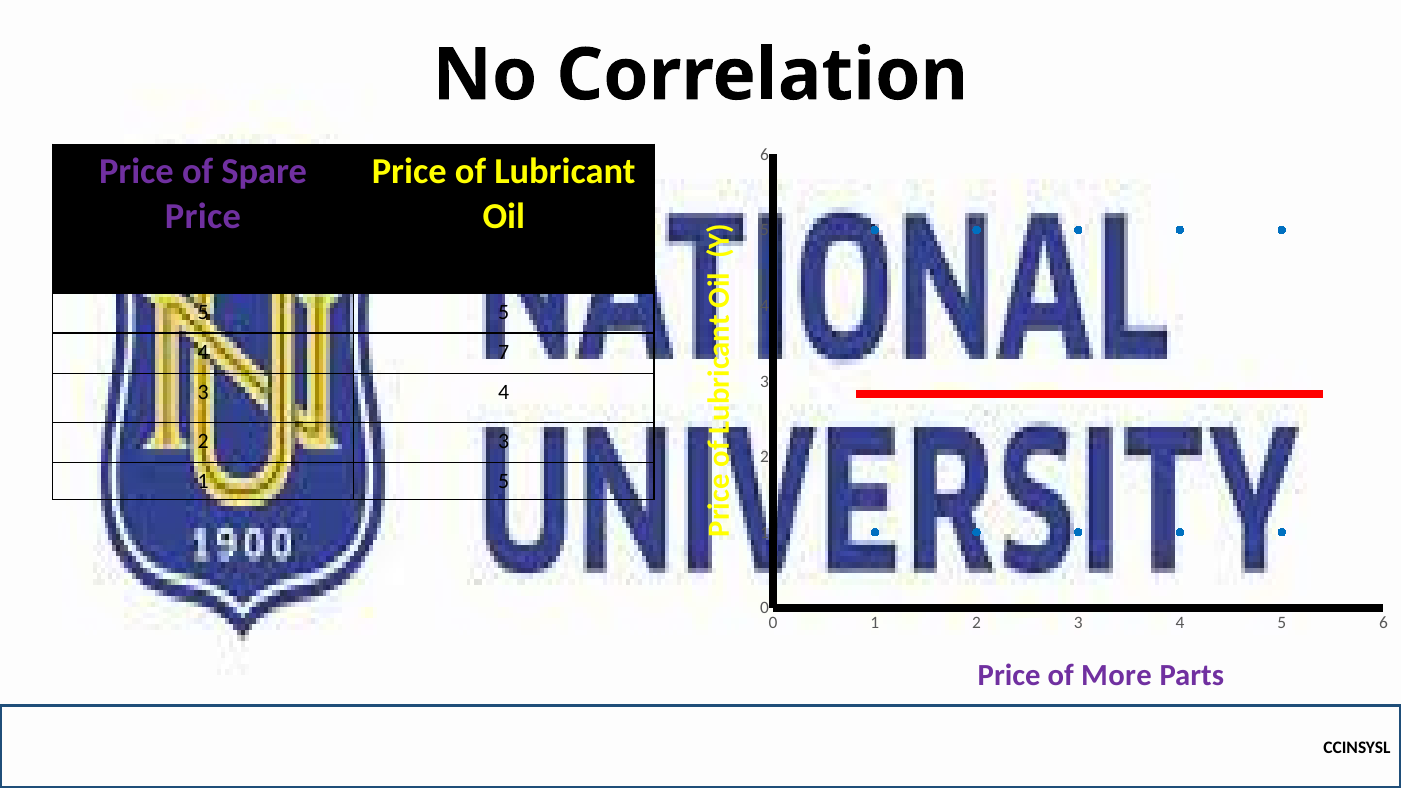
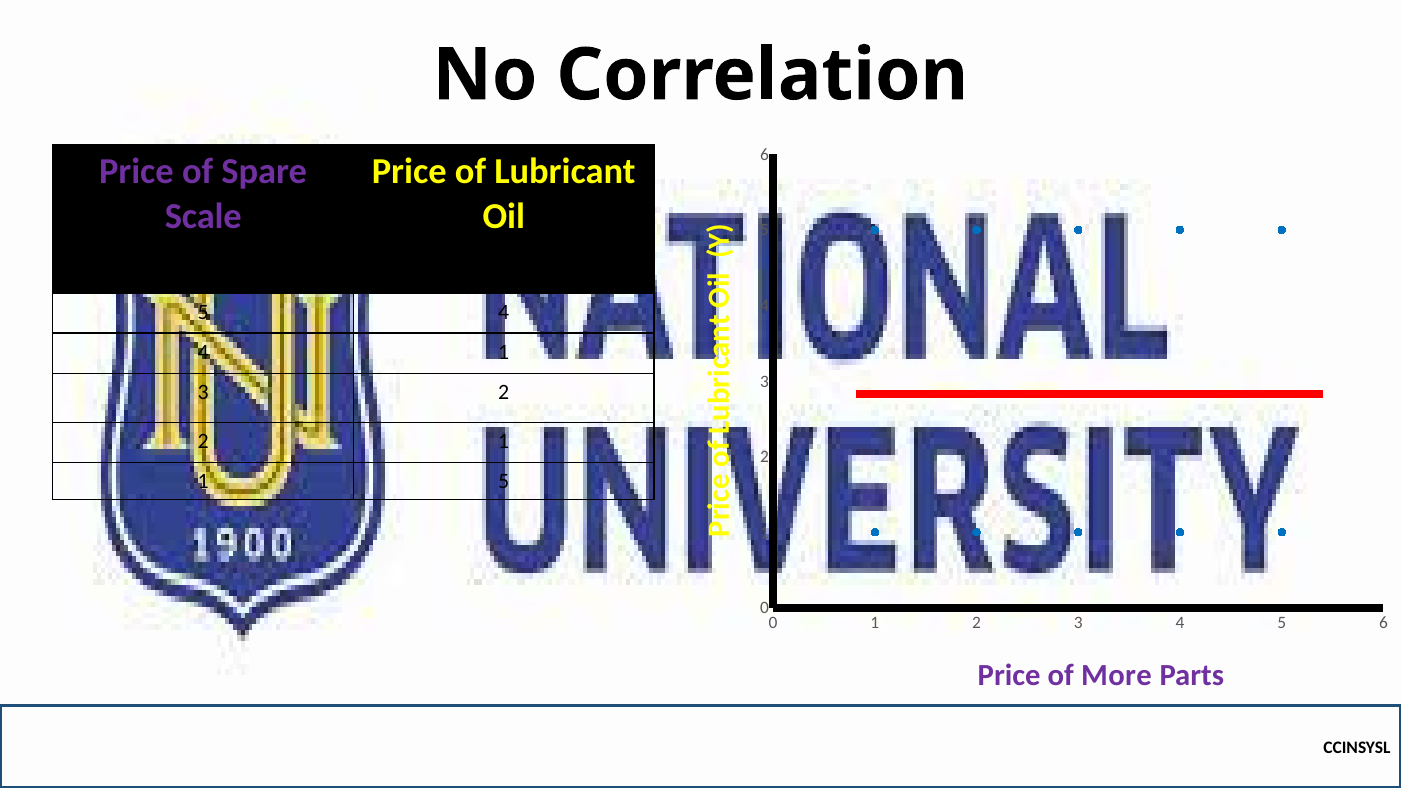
Price: Price -> Scale (203, 216)
5 5: 5 -> 4 (504, 312)
4 7: 7 -> 1 (504, 352)
4: 4 -> 2 (504, 392)
3: 3 -> 1 (504, 441)
